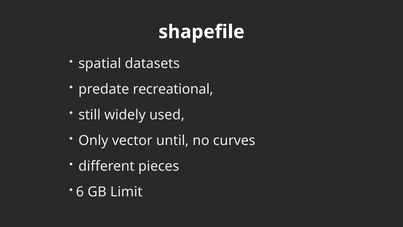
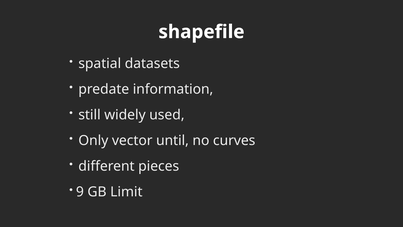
recreational: recreational -> information (173, 89)
6: 6 -> 9 (80, 192)
